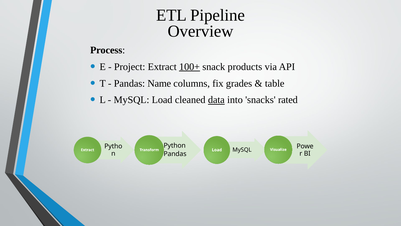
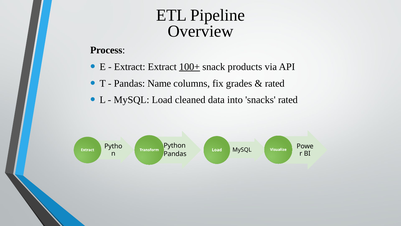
Project: Project -> Extract (130, 67)
table: table -> rated (275, 83)
data underline: present -> none (216, 100)
